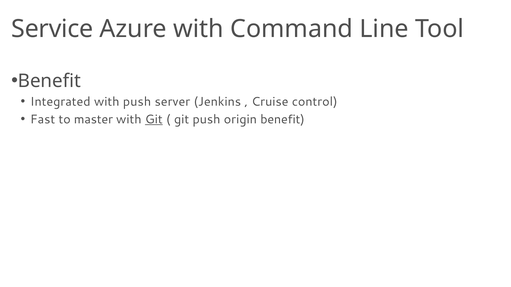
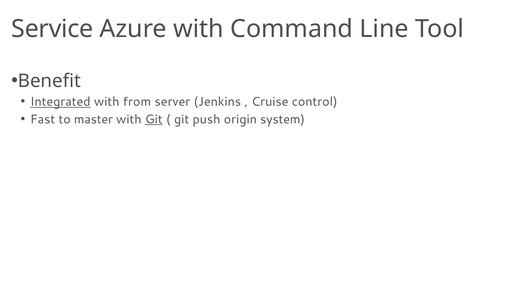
Integrated underline: none -> present (60, 102)
with push: push -> from (137, 102)
origin benefit: benefit -> system (283, 120)
